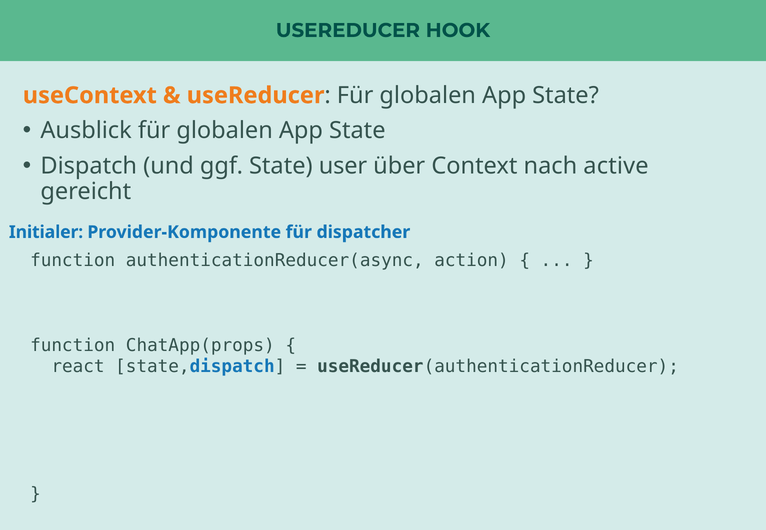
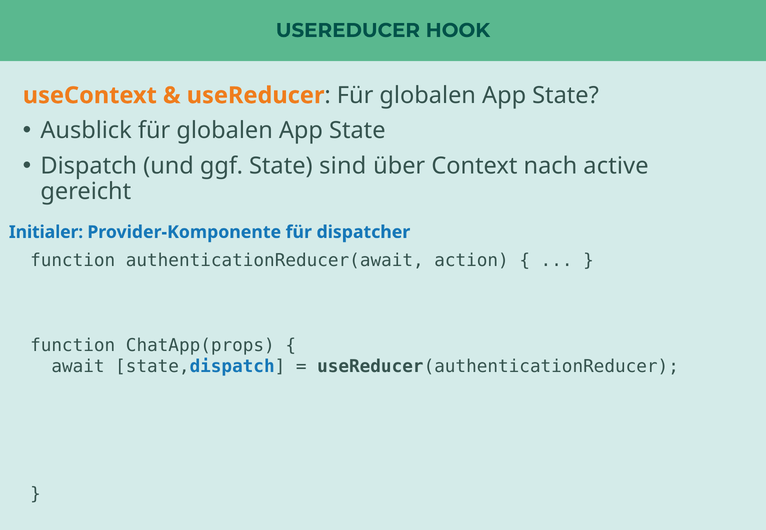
user: user -> sind (343, 166)
authenticationReducer(async: authenticationReducer(async -> authenticationReducer(await (275, 261)
react: react -> await (78, 367)
